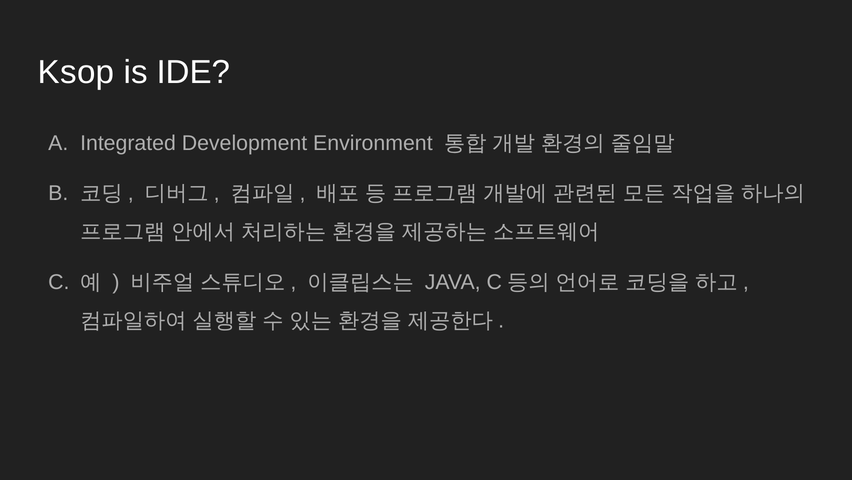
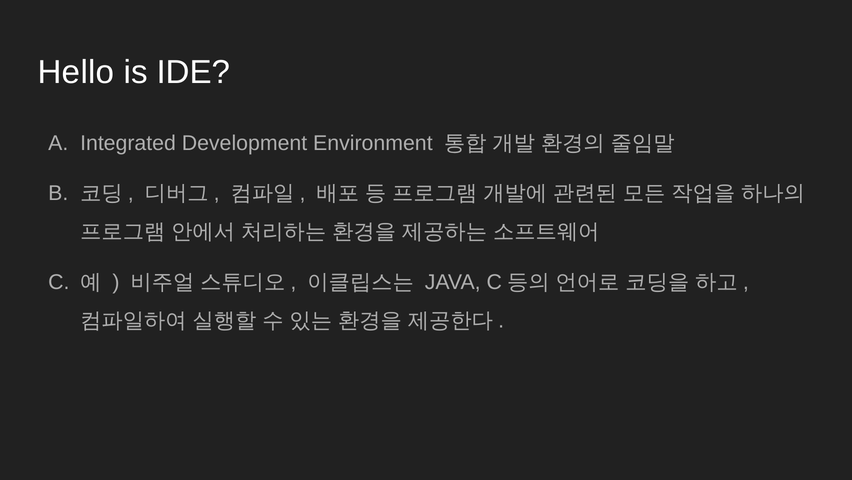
Ksop: Ksop -> Hello (76, 72)
